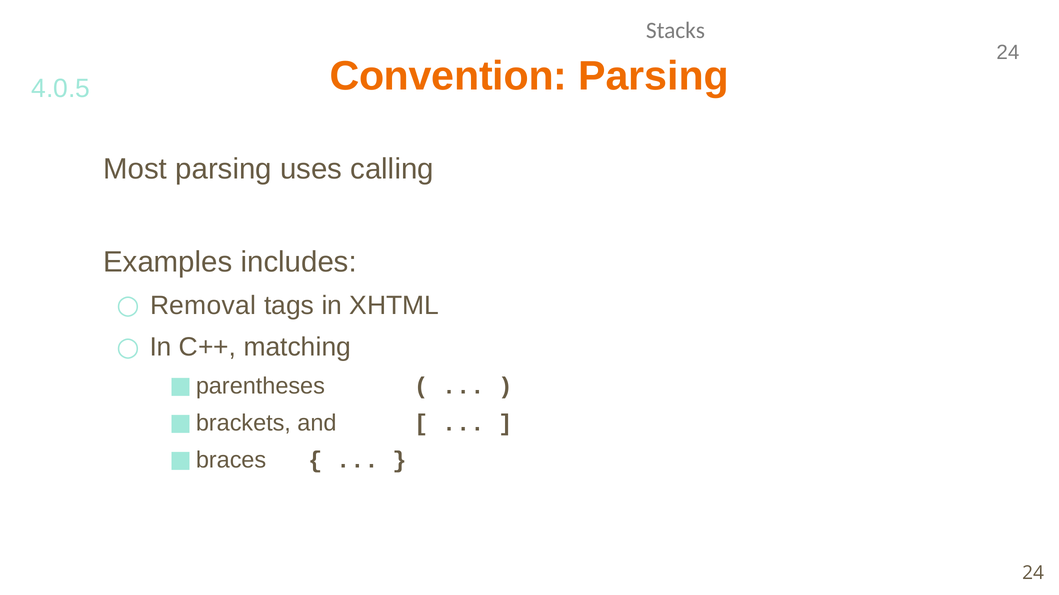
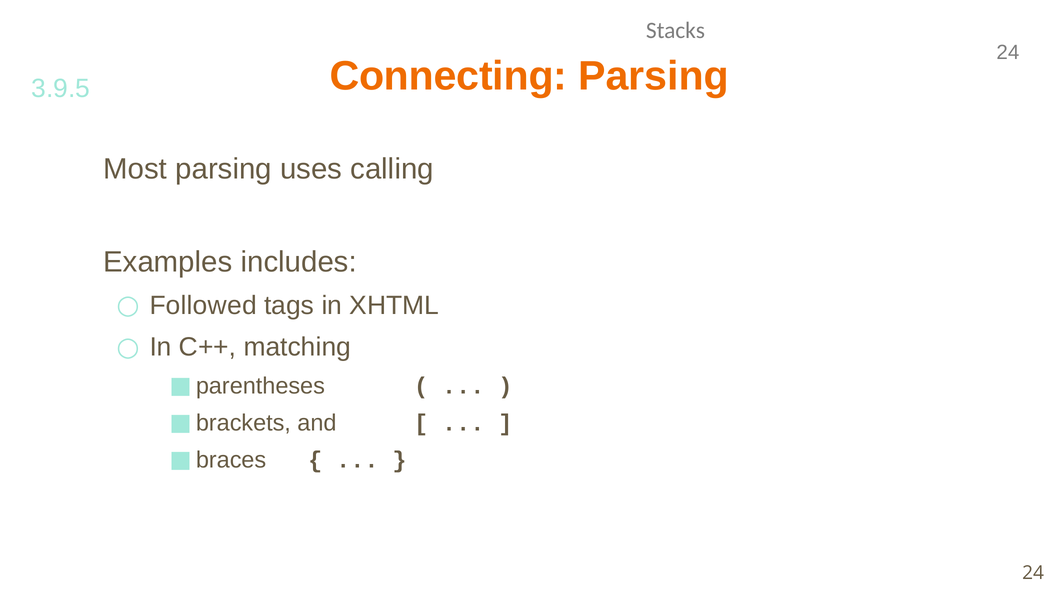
Convention: Convention -> Connecting (448, 76)
4.0.5: 4.0.5 -> 3.9.5 (61, 89)
Removal: Removal -> Followed (203, 306)
